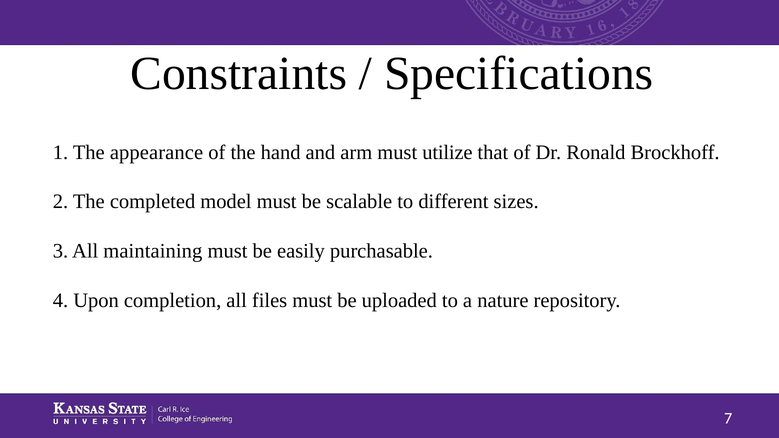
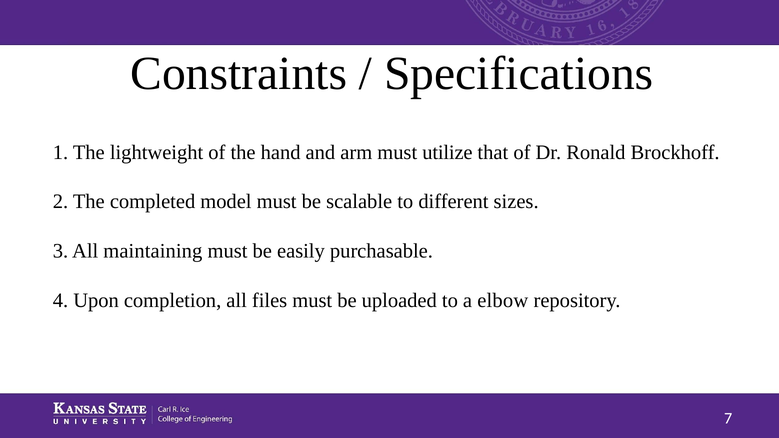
appearance: appearance -> lightweight (157, 152)
nature: nature -> elbow (503, 300)
